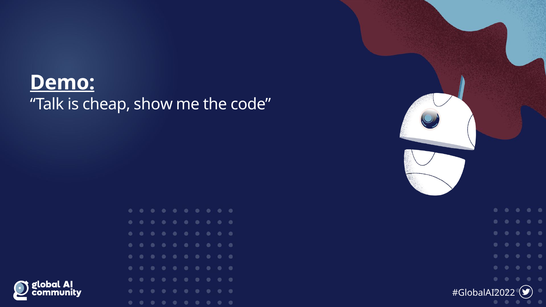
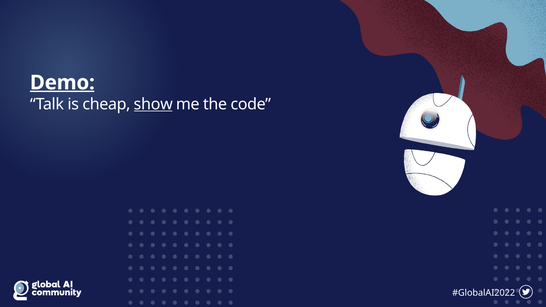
show underline: none -> present (153, 104)
